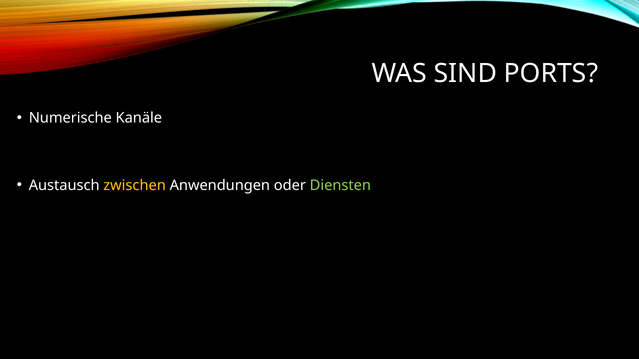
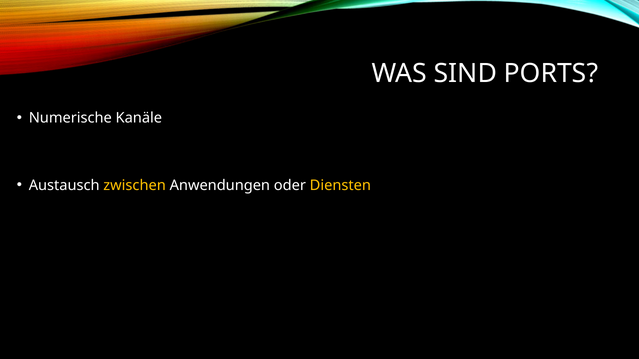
Diensten colour: light green -> yellow (340, 185)
